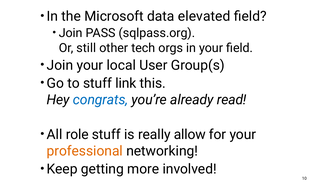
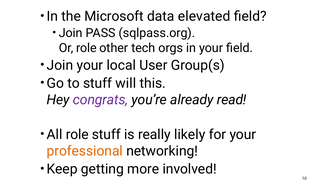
Or still: still -> role (86, 48)
link: link -> will (126, 83)
congrats colour: blue -> purple (100, 100)
allow: allow -> likely (190, 134)
